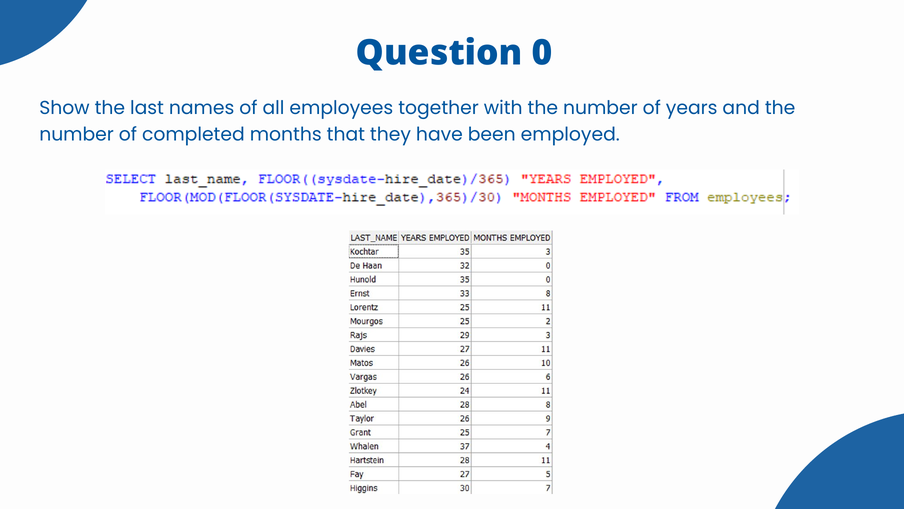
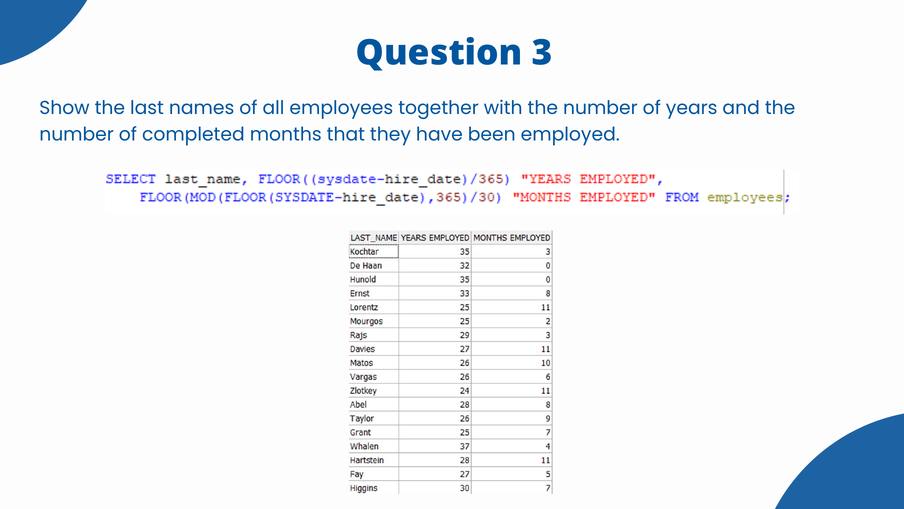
0: 0 -> 3 (542, 53)
